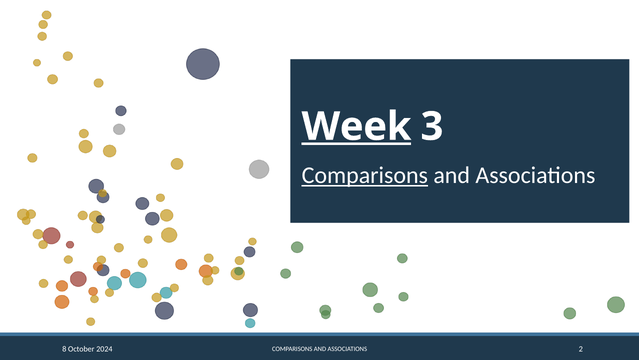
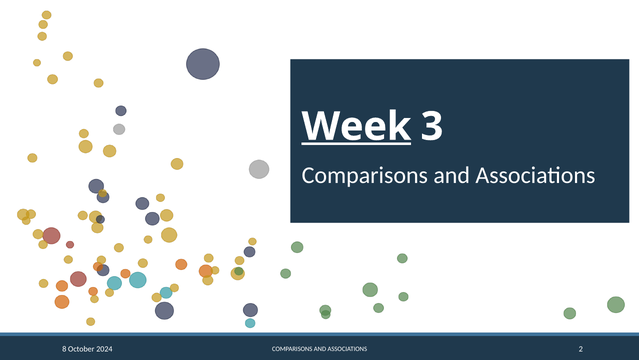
Comparisons underline: present -> none (365, 175)
